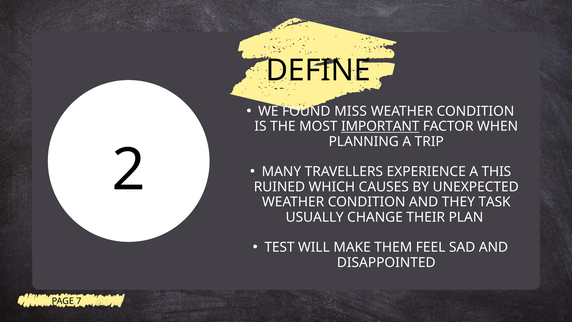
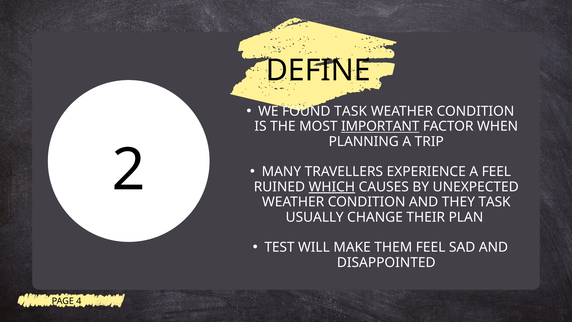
FOUND MISS: MISS -> TASK (351, 111)
A THIS: THIS -> FEEL (496, 172)
WHICH underline: none -> present (332, 187)
7: 7 -> 4 (79, 301)
